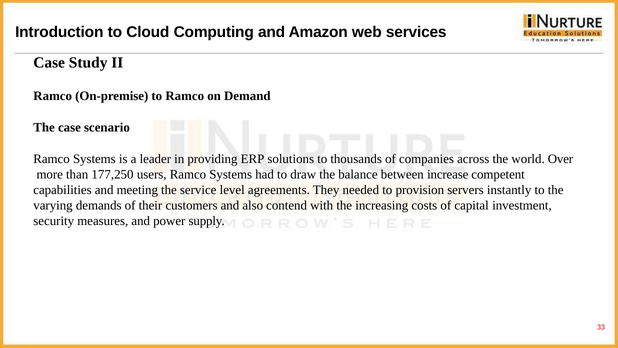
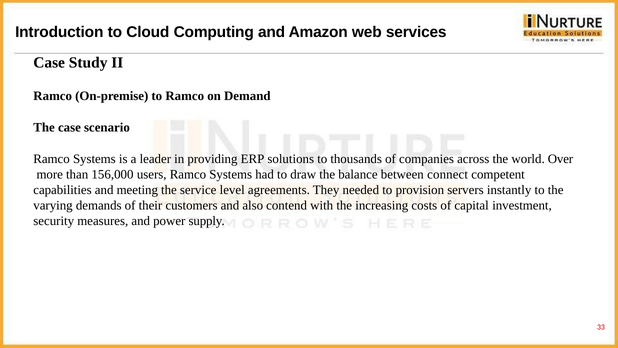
177,250: 177,250 -> 156,000 (113, 175)
increase: increase -> connect (448, 175)
